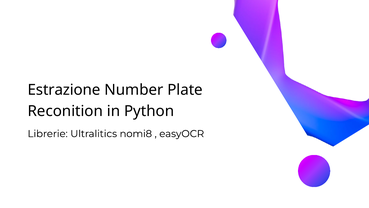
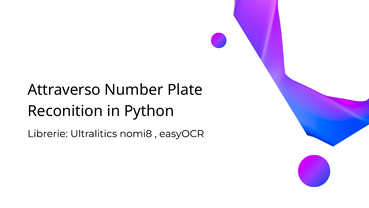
Estrazione: Estrazione -> Attraverso (64, 90)
